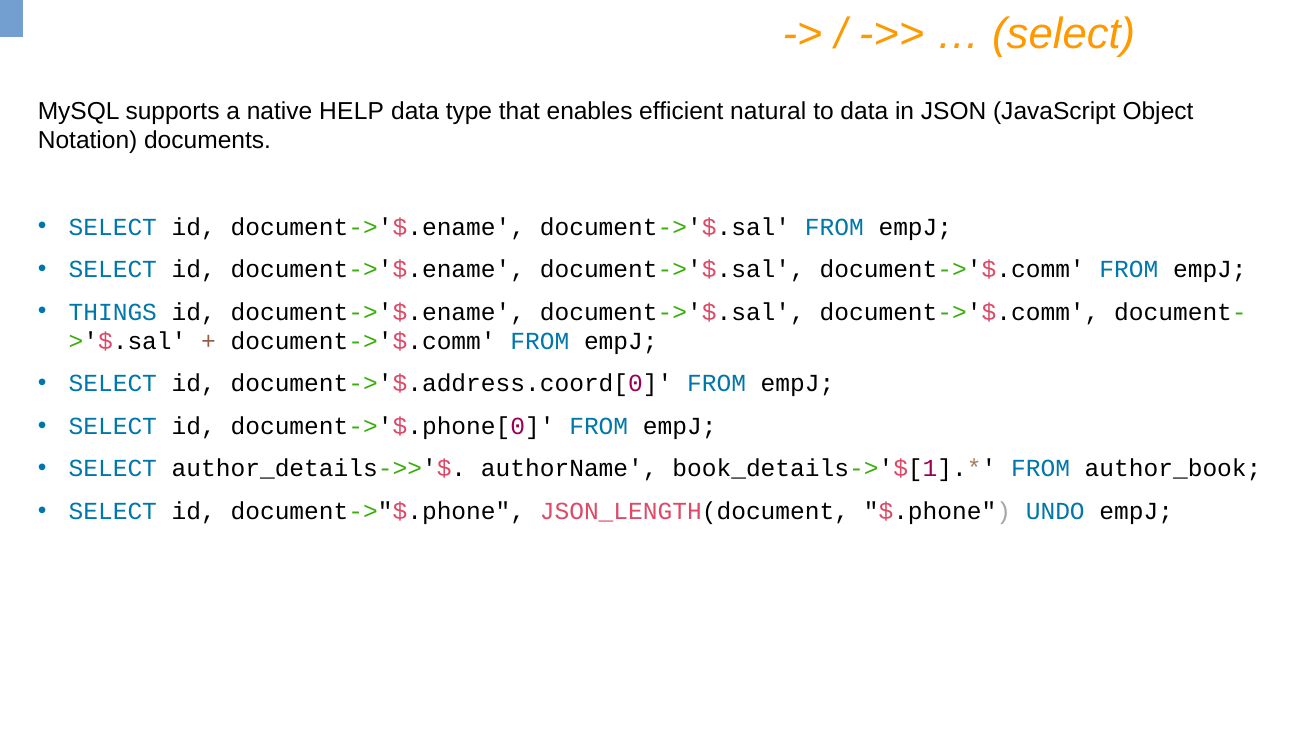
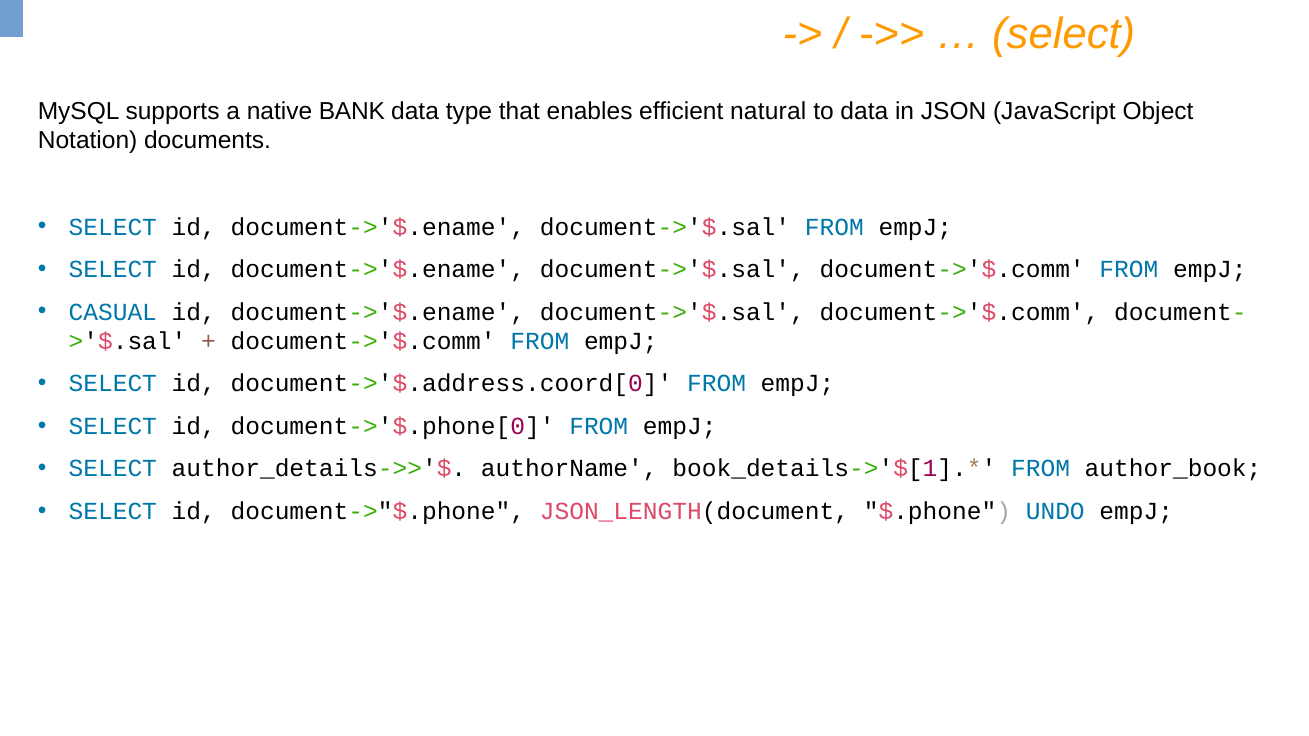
HELP: HELP -> BANK (352, 111)
THINGS: THINGS -> CASUAL (113, 312)
